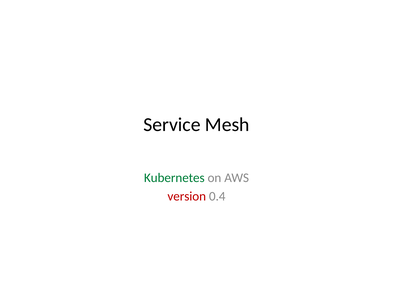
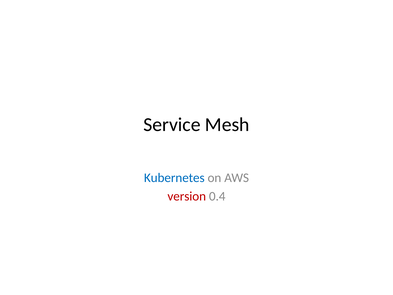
Kubernetes colour: green -> blue (174, 178)
